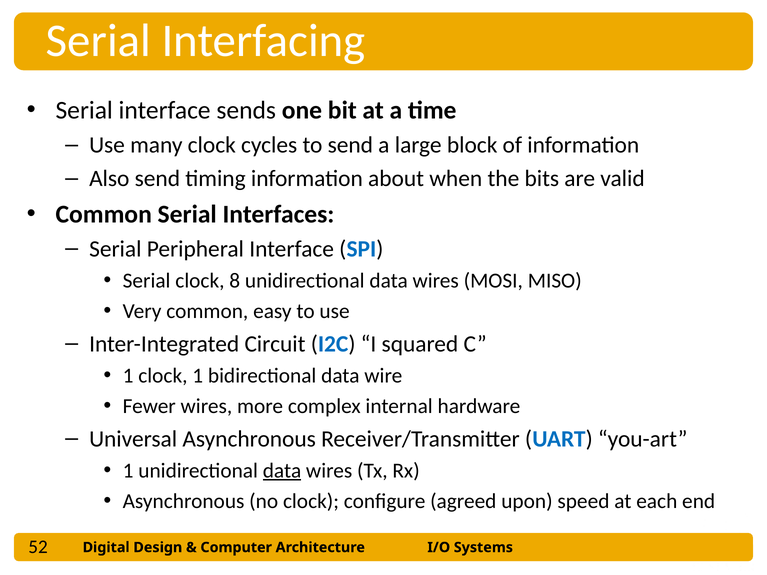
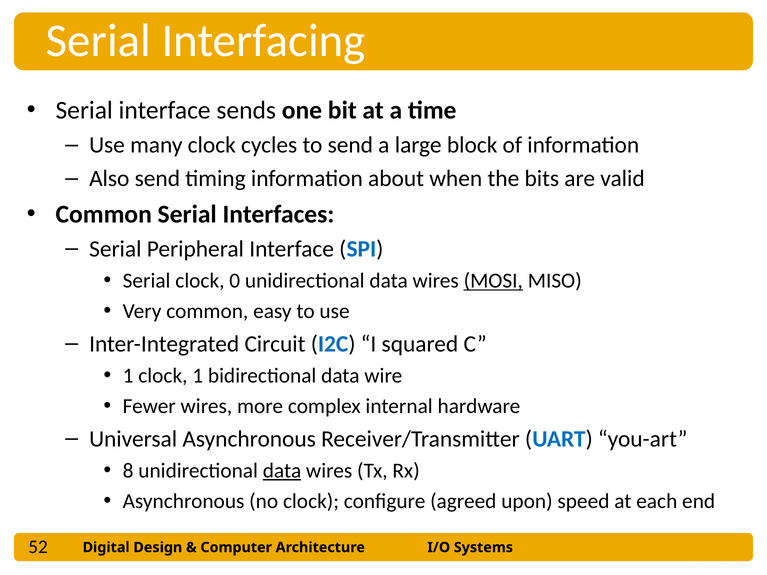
8: 8 -> 0 (235, 281)
MOSI underline: none -> present (493, 281)
1: 1 -> 8 (128, 471)
